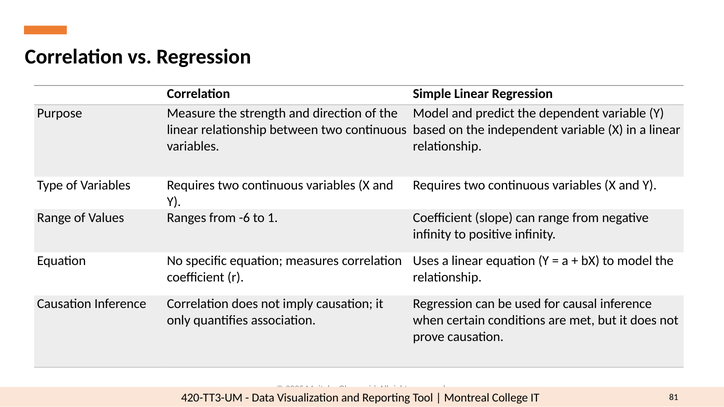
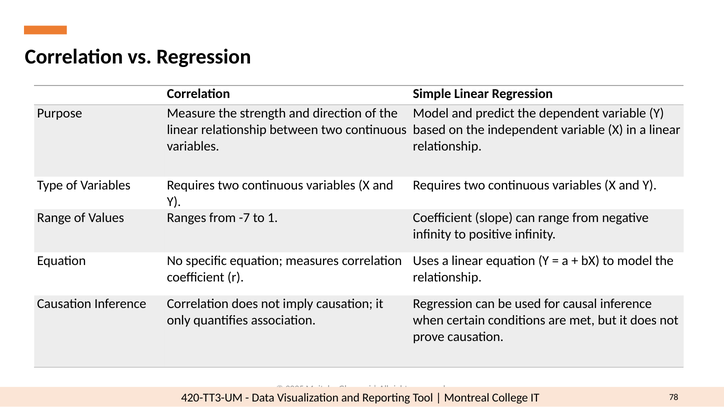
-6: -6 -> -7 (244, 218)
81: 81 -> 78 (674, 398)
